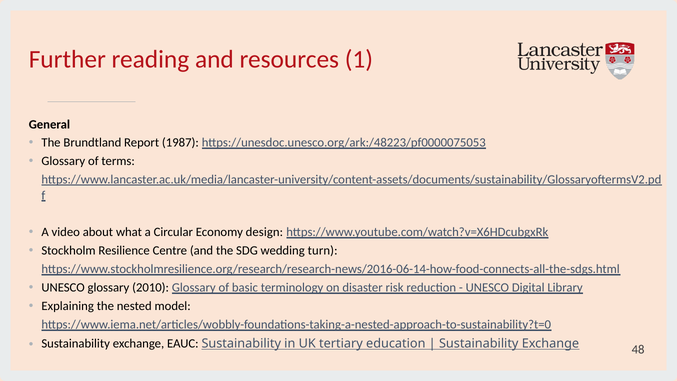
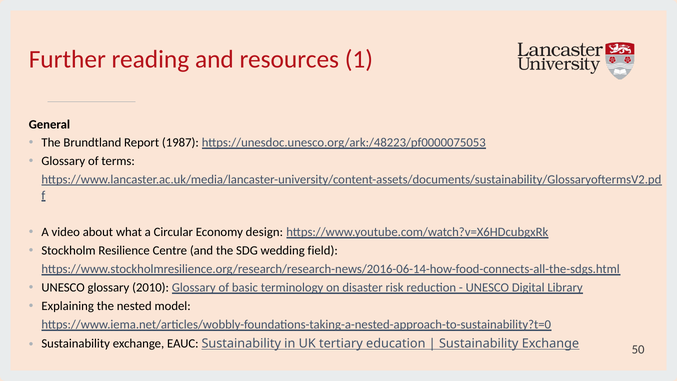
turn: turn -> field (323, 251)
48: 48 -> 50 (638, 349)
